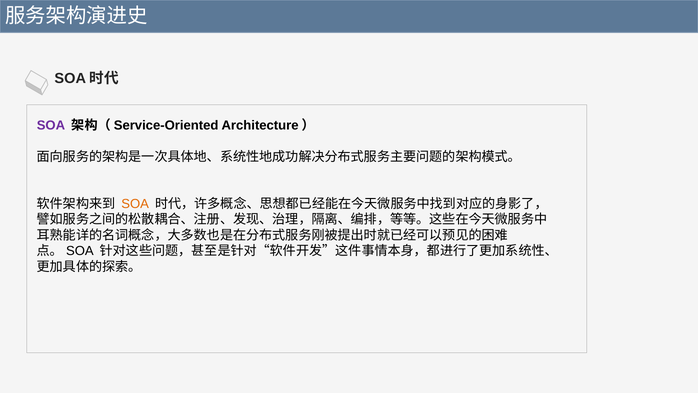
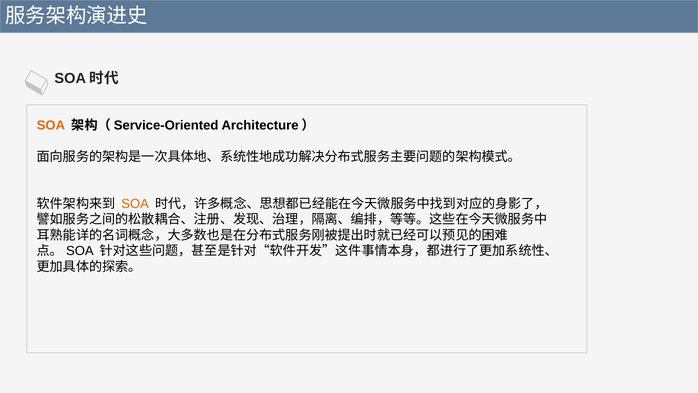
SOA colour: purple -> orange (51, 125)
